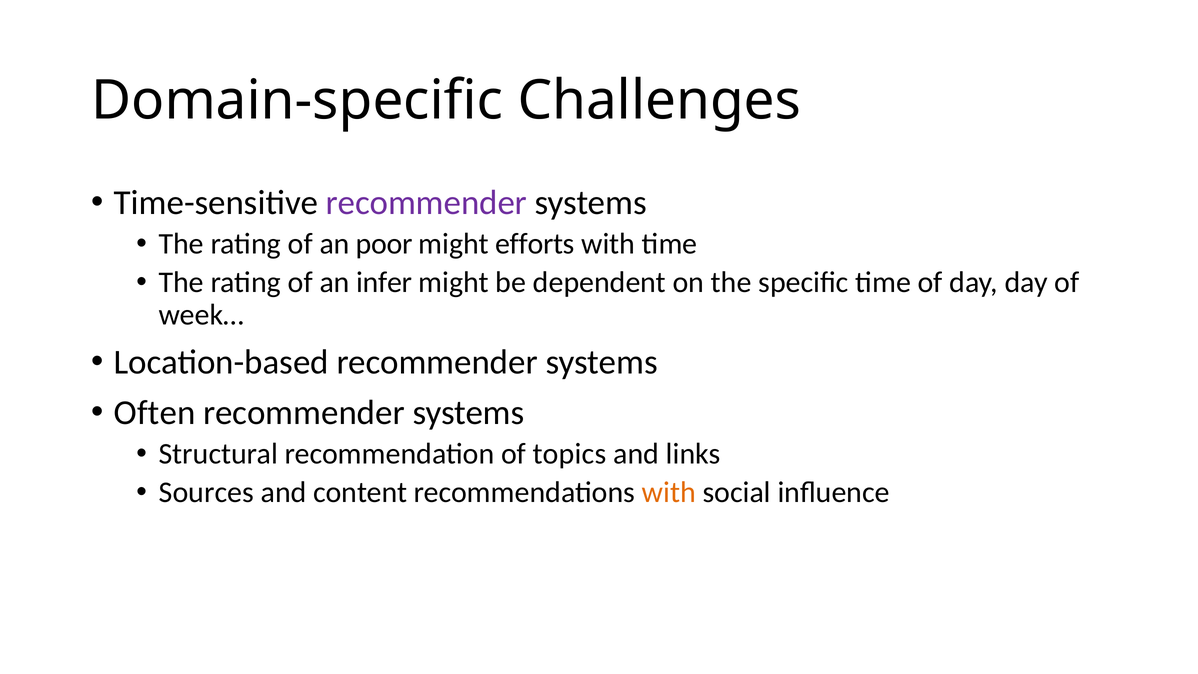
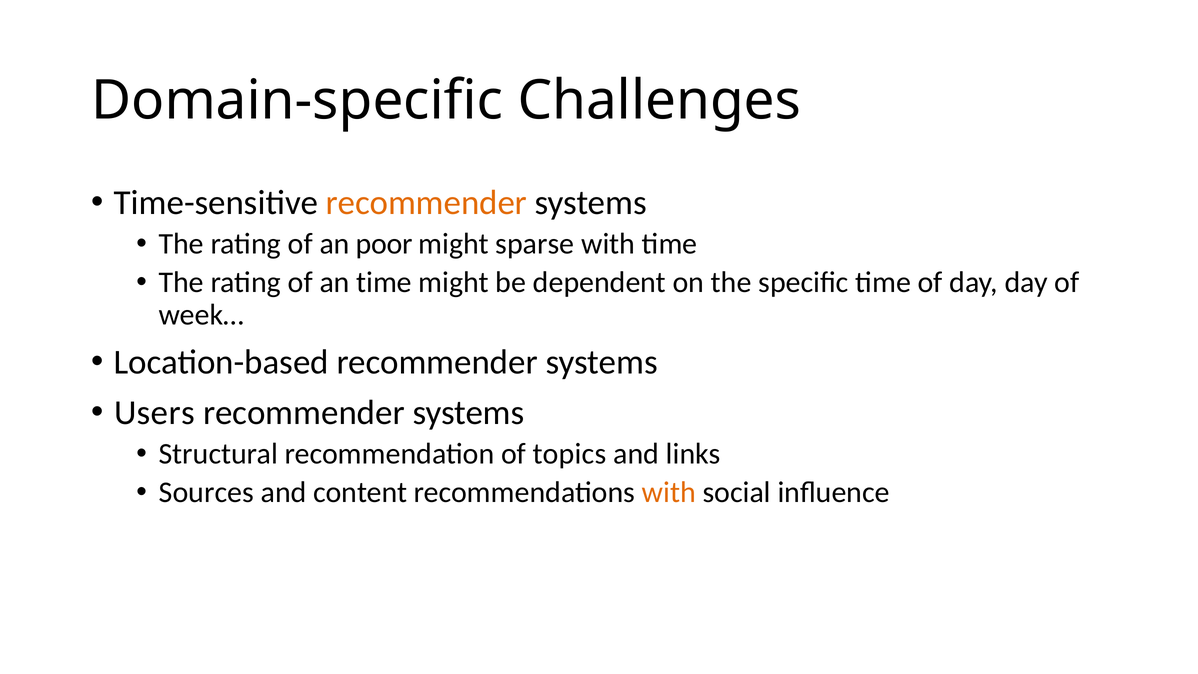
recommender colour: purple -> orange (426, 203)
efforts: efforts -> sparse (535, 244)
an infer: infer -> time (384, 282)
Often: Often -> Users (155, 412)
